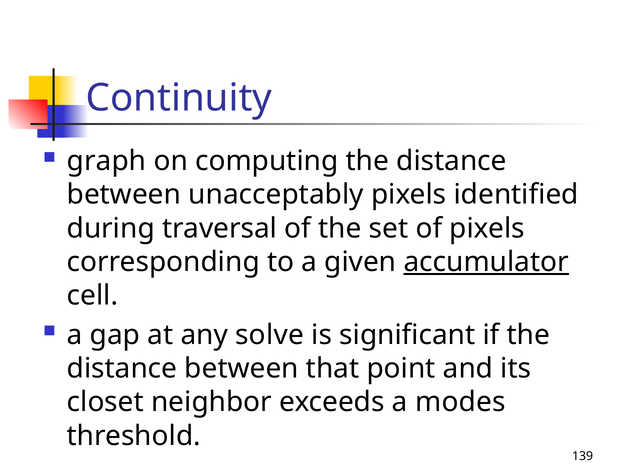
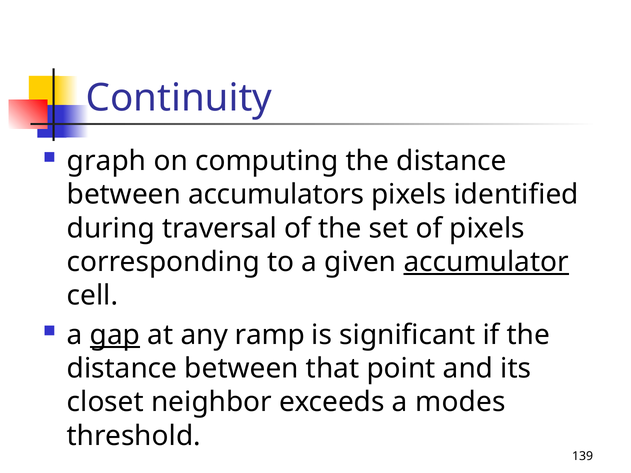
unacceptably: unacceptably -> accumulators (276, 195)
gap underline: none -> present (115, 335)
solve: solve -> ramp (270, 335)
